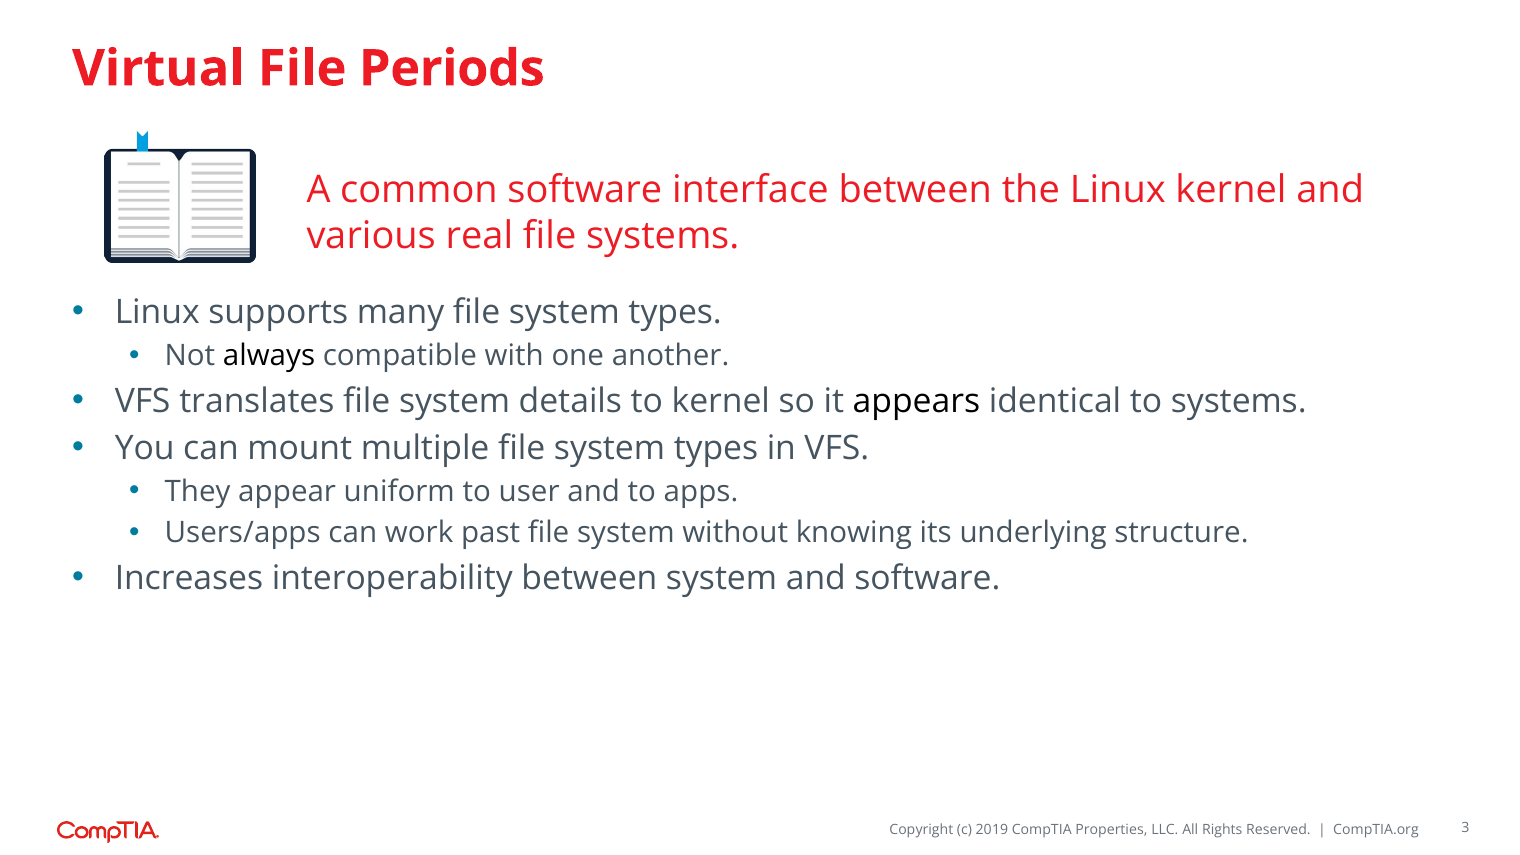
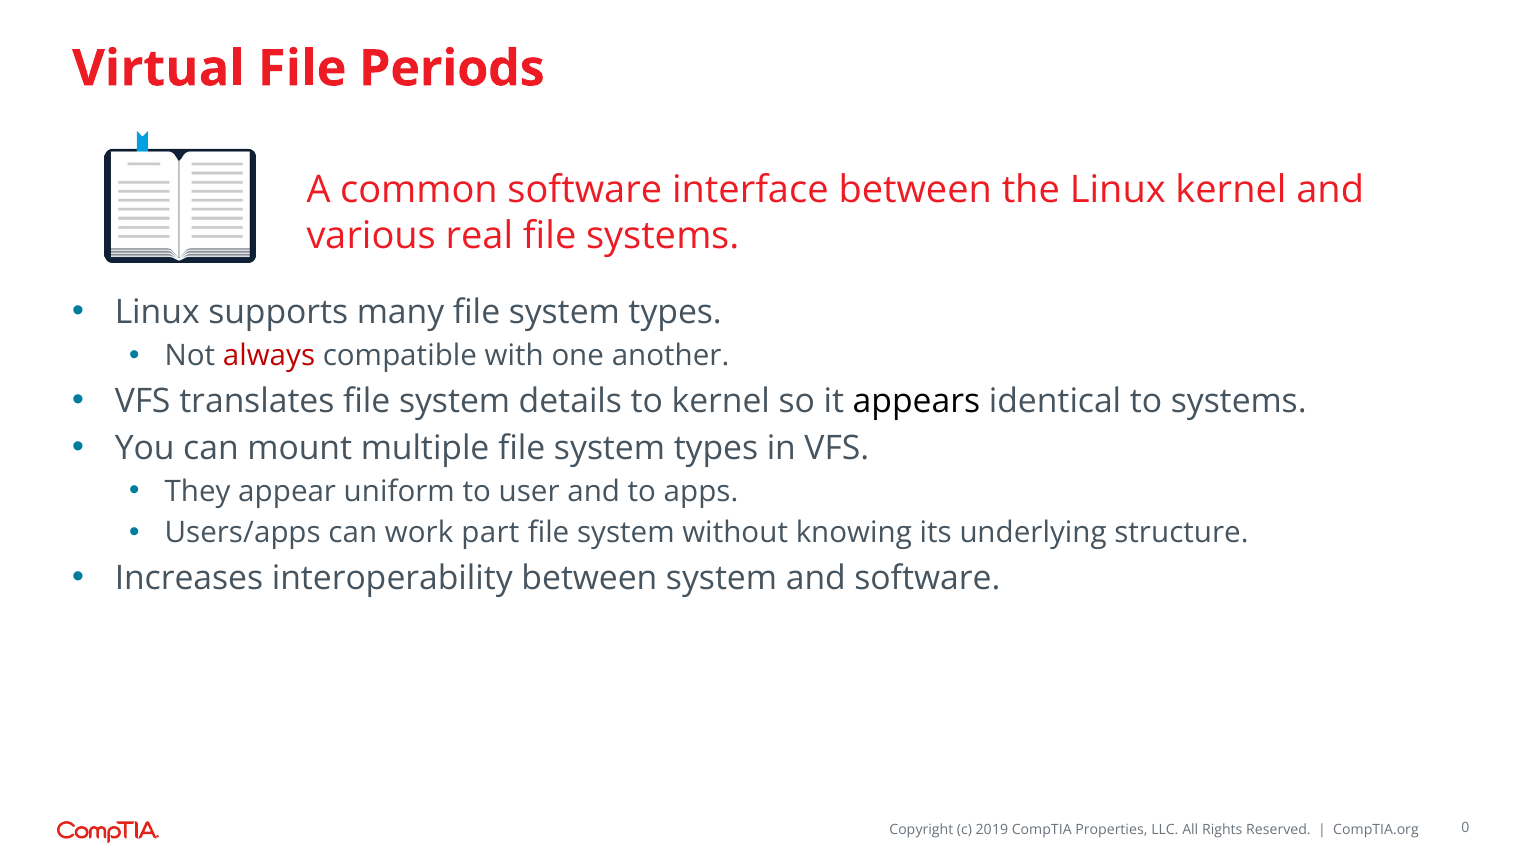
always colour: black -> red (269, 356)
past: past -> part (490, 533)
3: 3 -> 0 (1465, 828)
